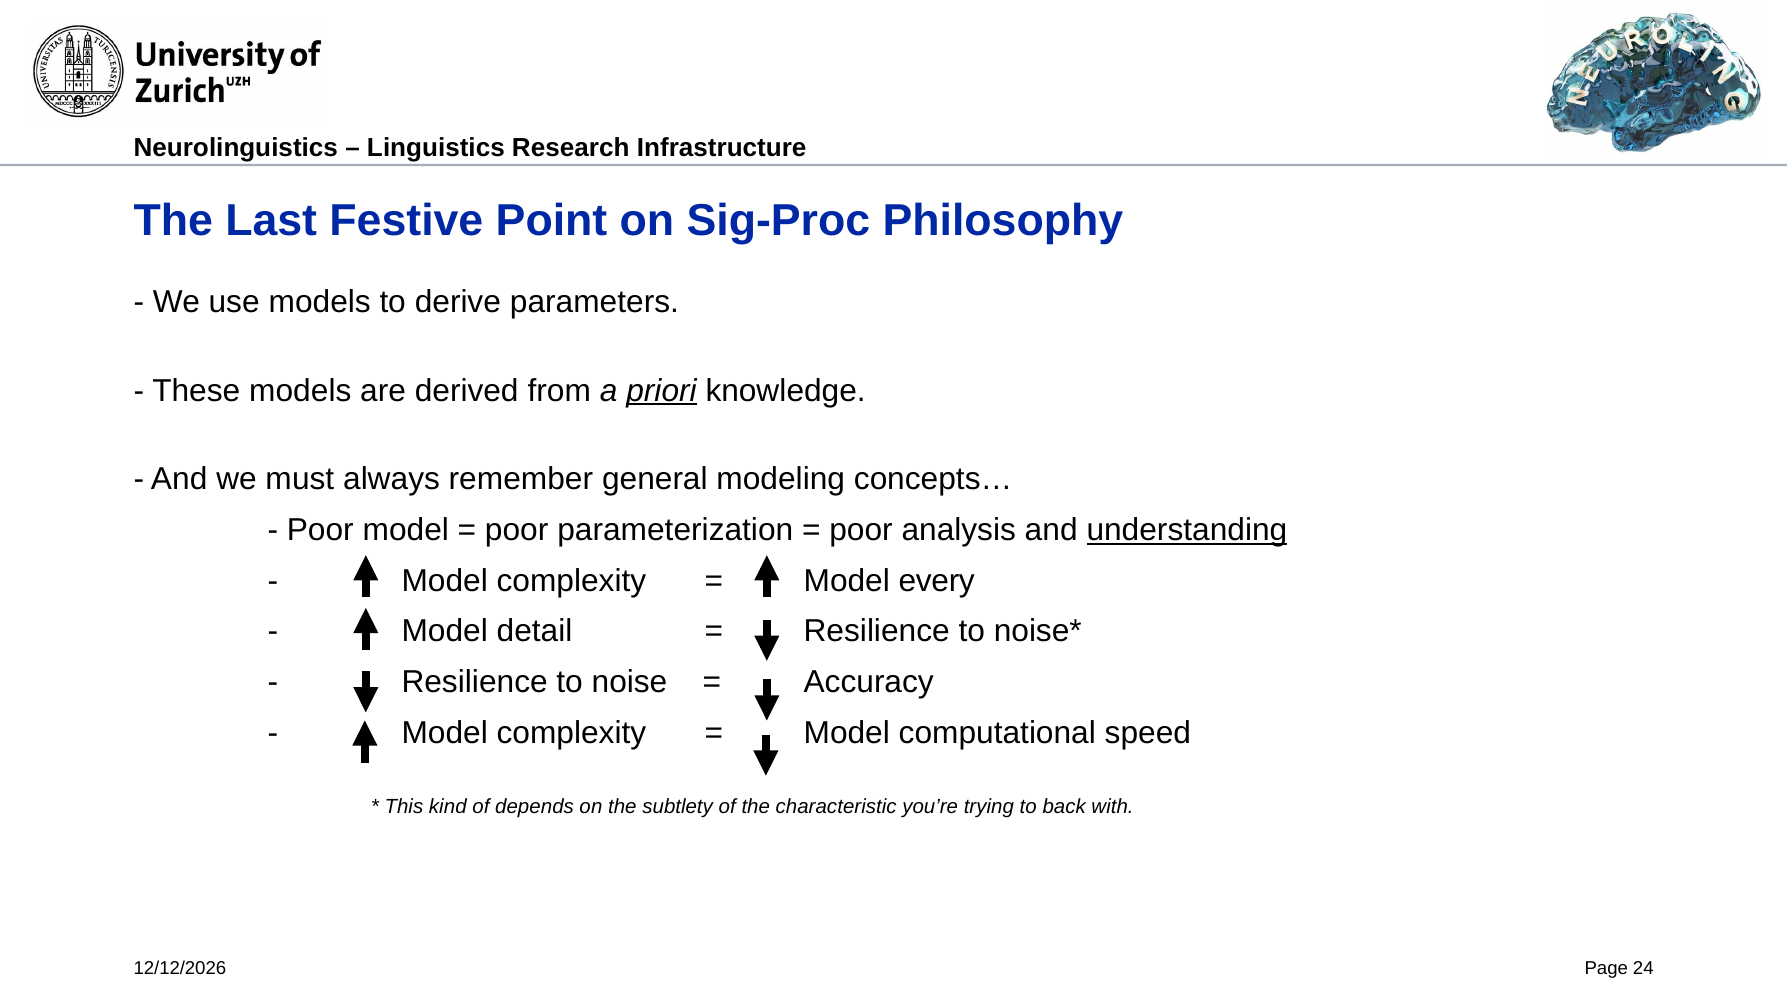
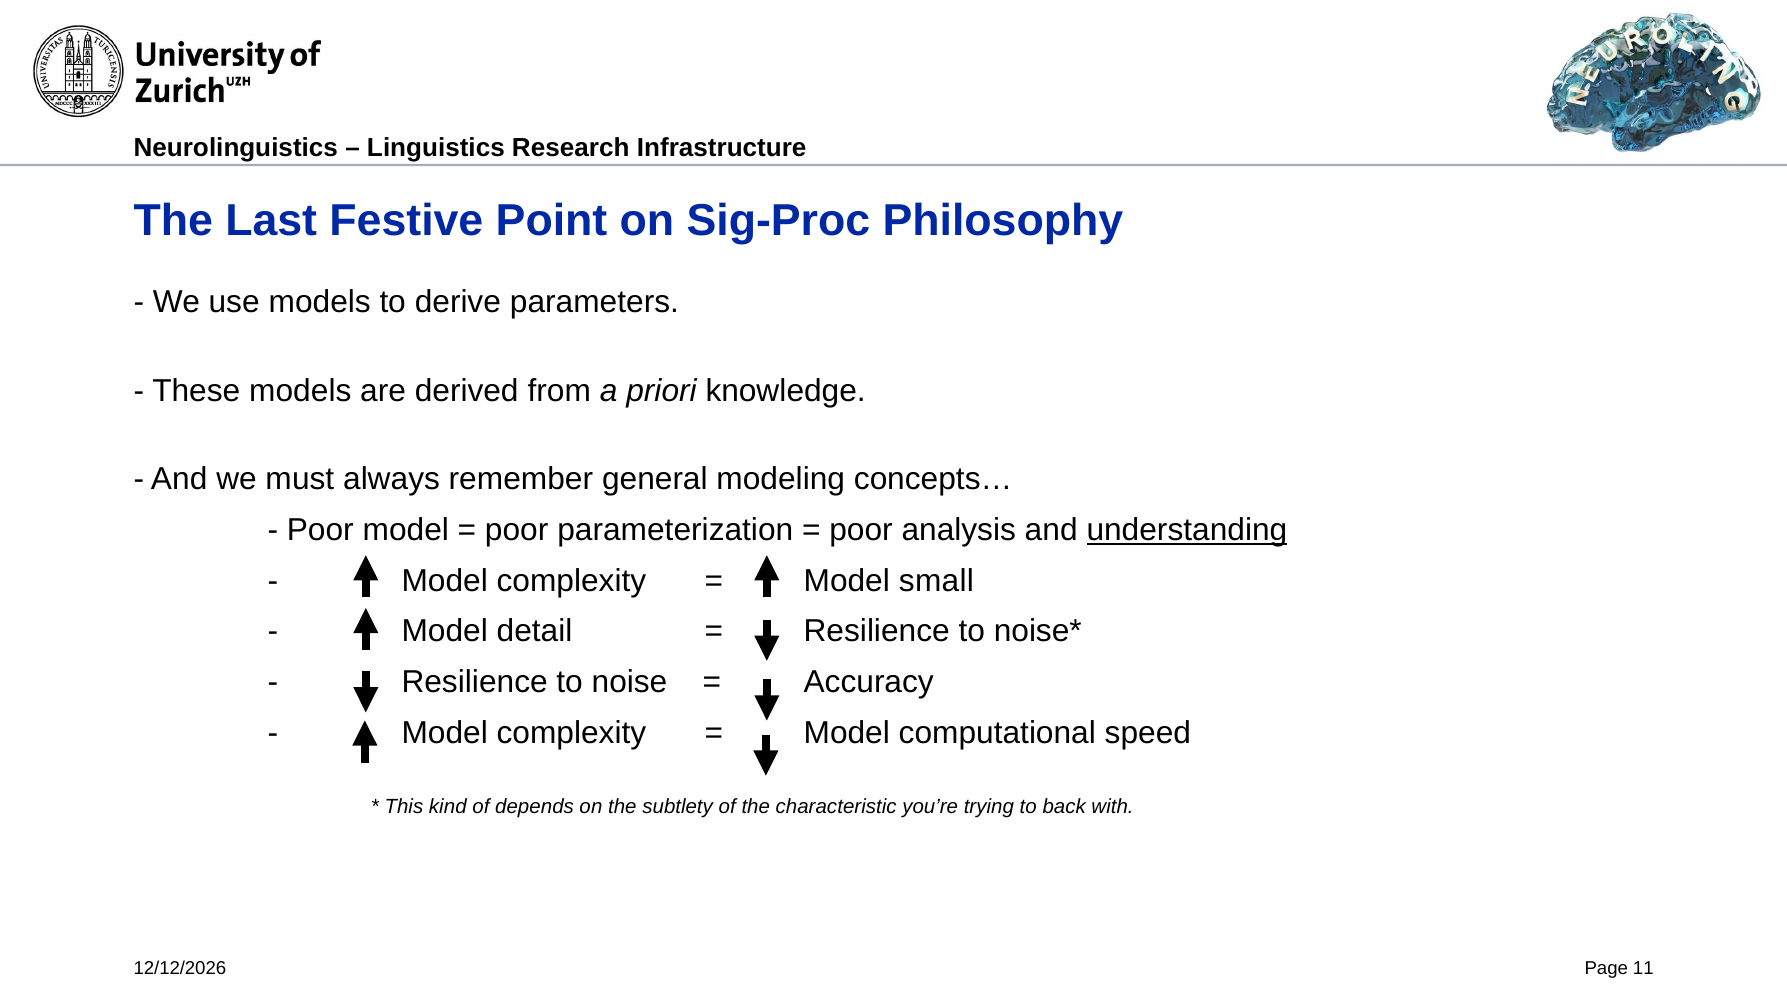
priori underline: present -> none (661, 391)
every: every -> small (936, 581)
24: 24 -> 11 (1643, 969)
